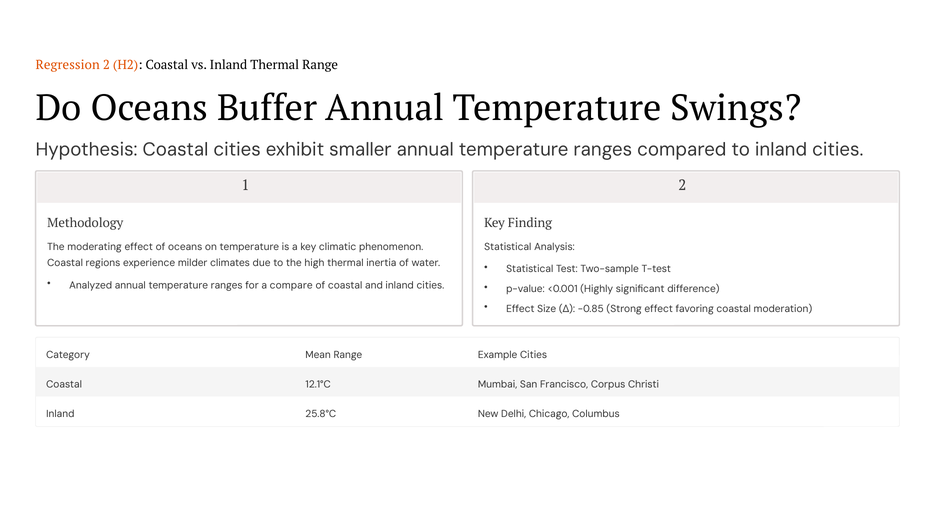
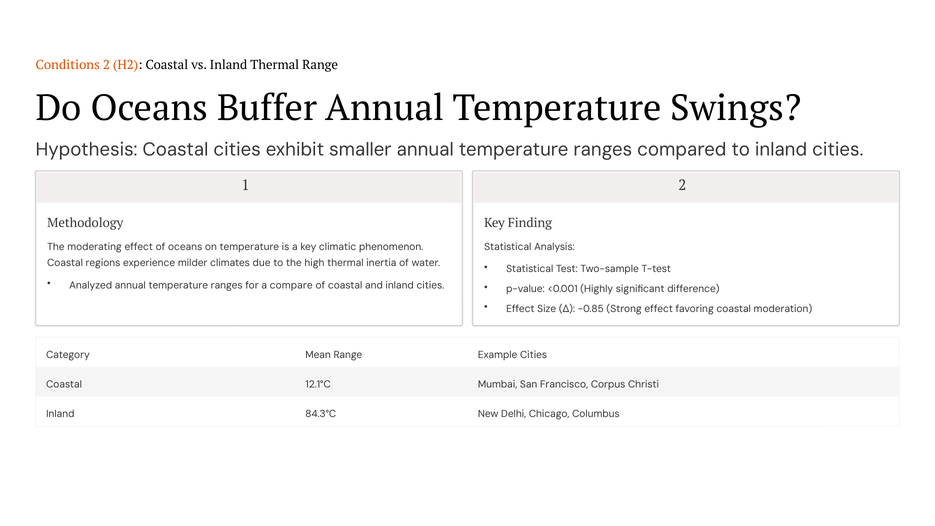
Regression: Regression -> Conditions (68, 65)
25.8°C: 25.8°C -> 84.3°C (321, 414)
